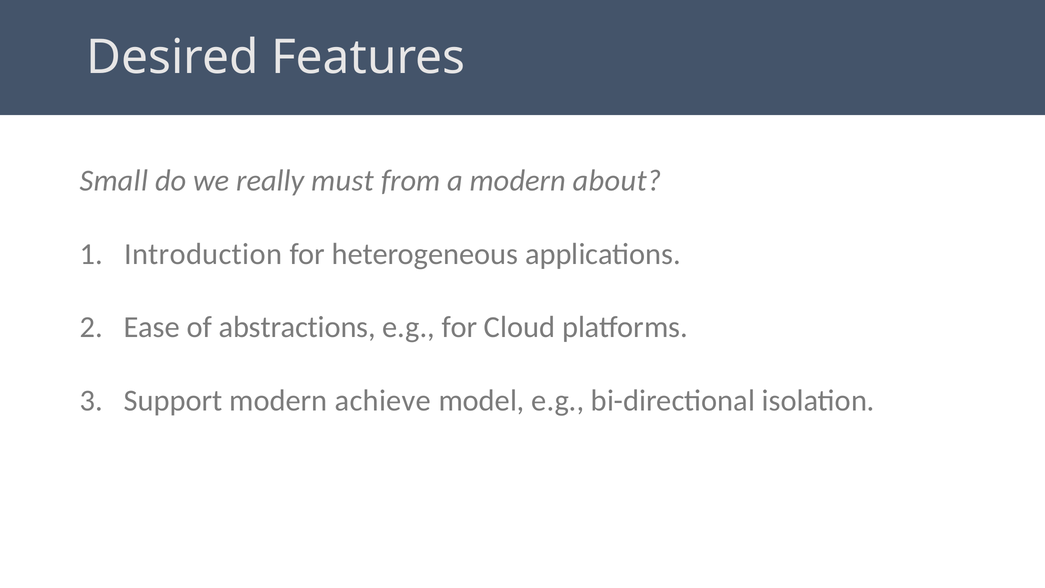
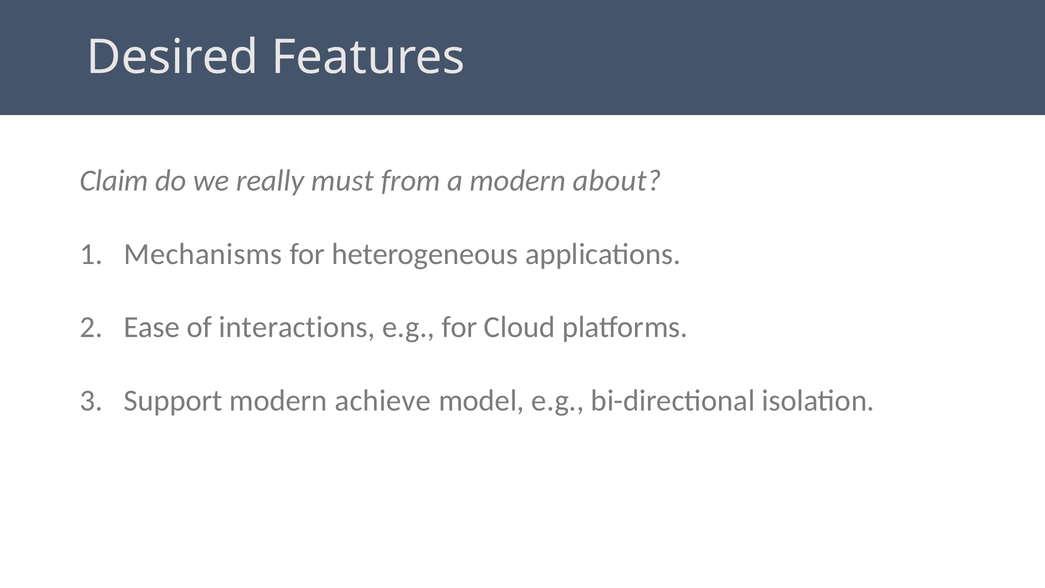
Small: Small -> Claim (114, 181)
Introduction: Introduction -> Mechanisms (203, 254)
abstractions: abstractions -> interactions (297, 327)
